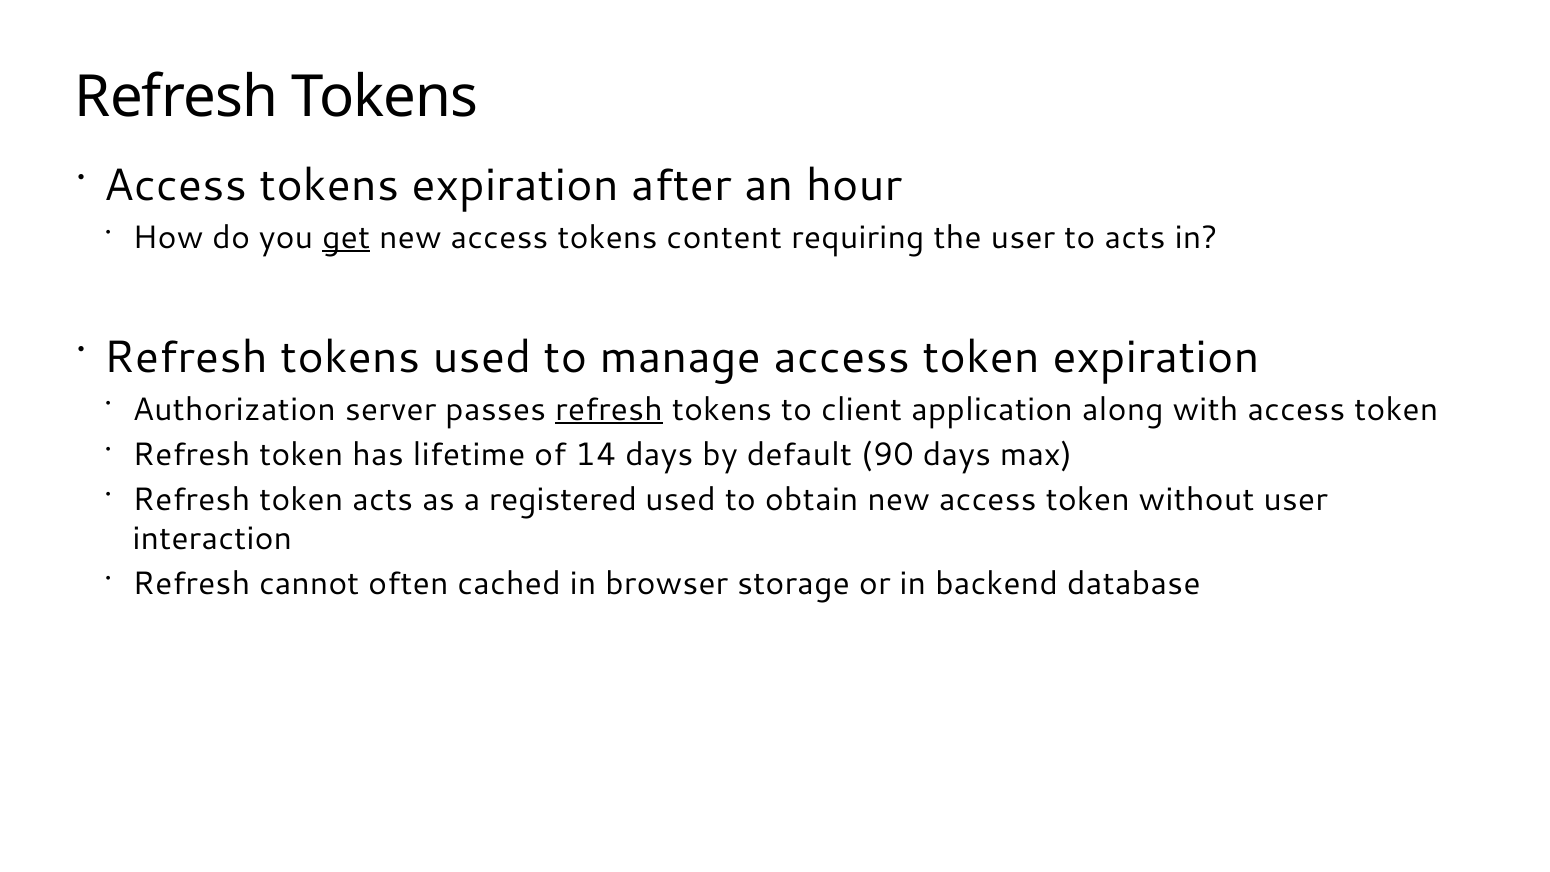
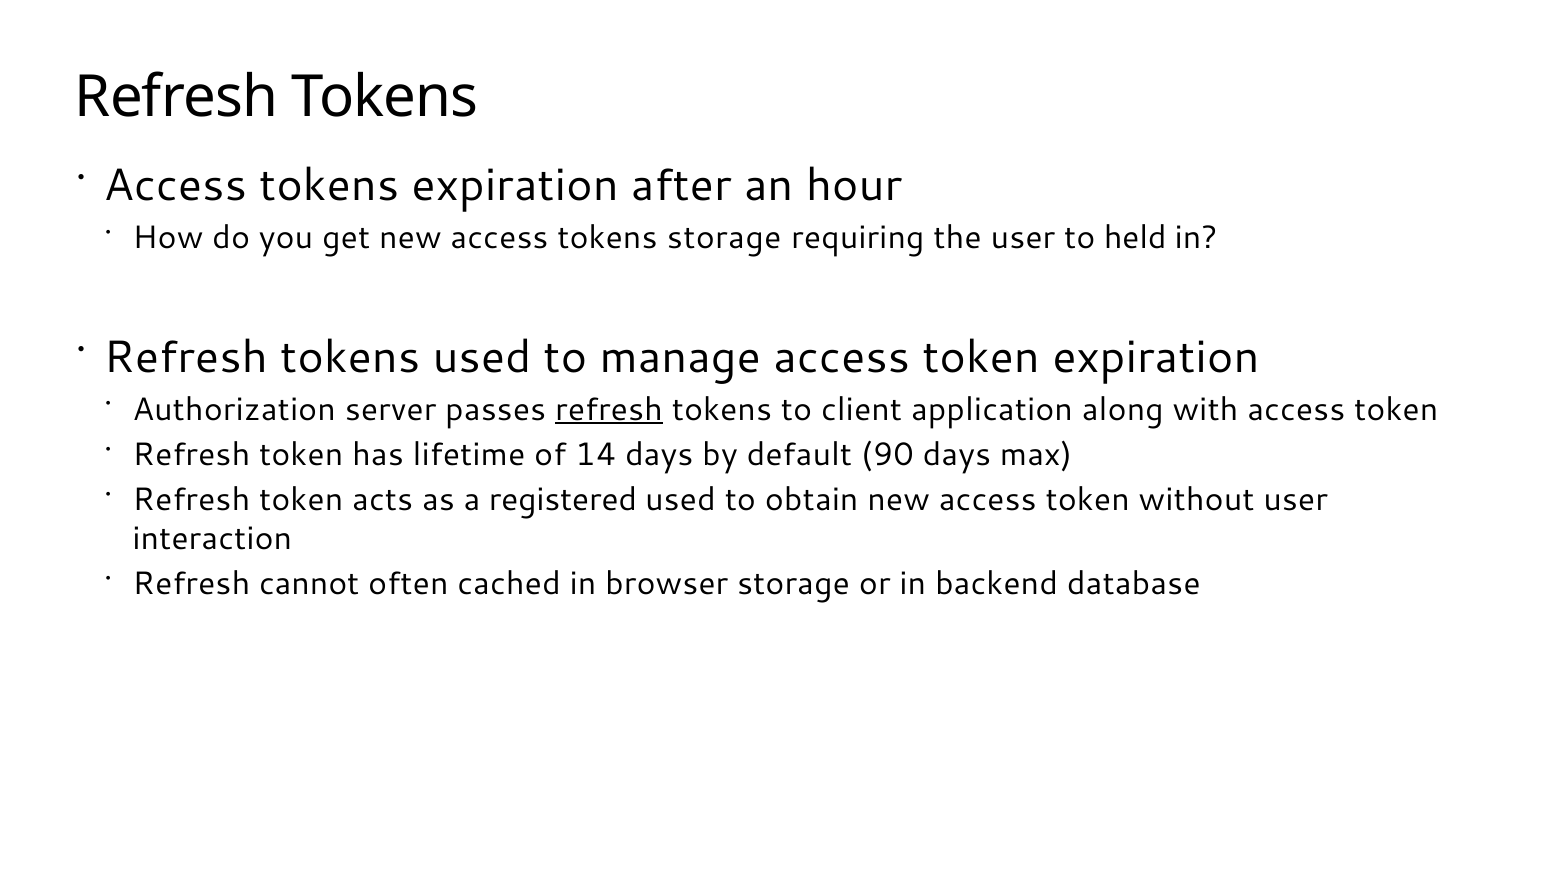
get underline: present -> none (346, 237)
tokens content: content -> storage (724, 237)
to acts: acts -> held (1135, 237)
